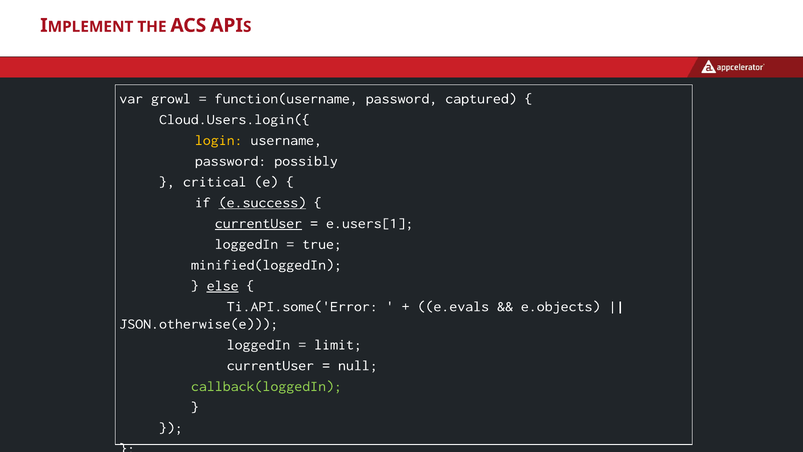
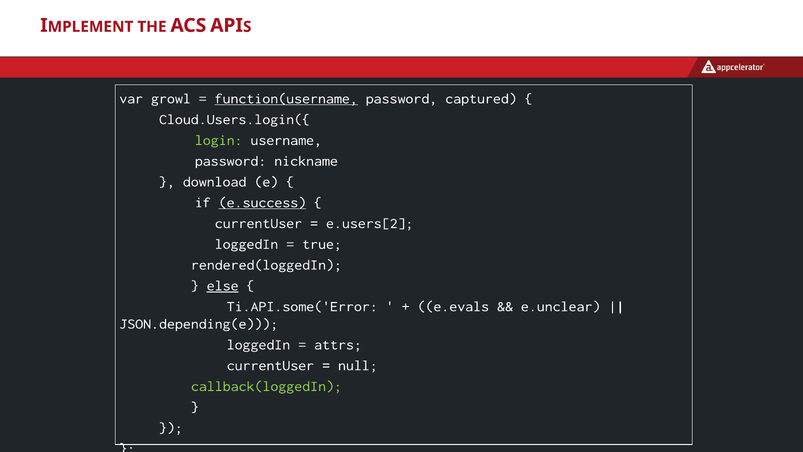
function(username underline: none -> present (286, 98)
login colour: yellow -> light green (219, 140)
possibly: possibly -> nickname (306, 161)
critical: critical -> download (215, 182)
currentUser underline: present -> none (258, 223)
e.users[1: e.users[1 -> e.users[2 (370, 223)
minified(loggedIn: minified(loggedIn -> rendered(loggedIn (266, 265)
e.objects: e.objects -> e.unclear (561, 306)
JSON.otherwise(e: JSON.otherwise(e -> JSON.depending(e (199, 324)
limit: limit -> attrs (338, 344)
